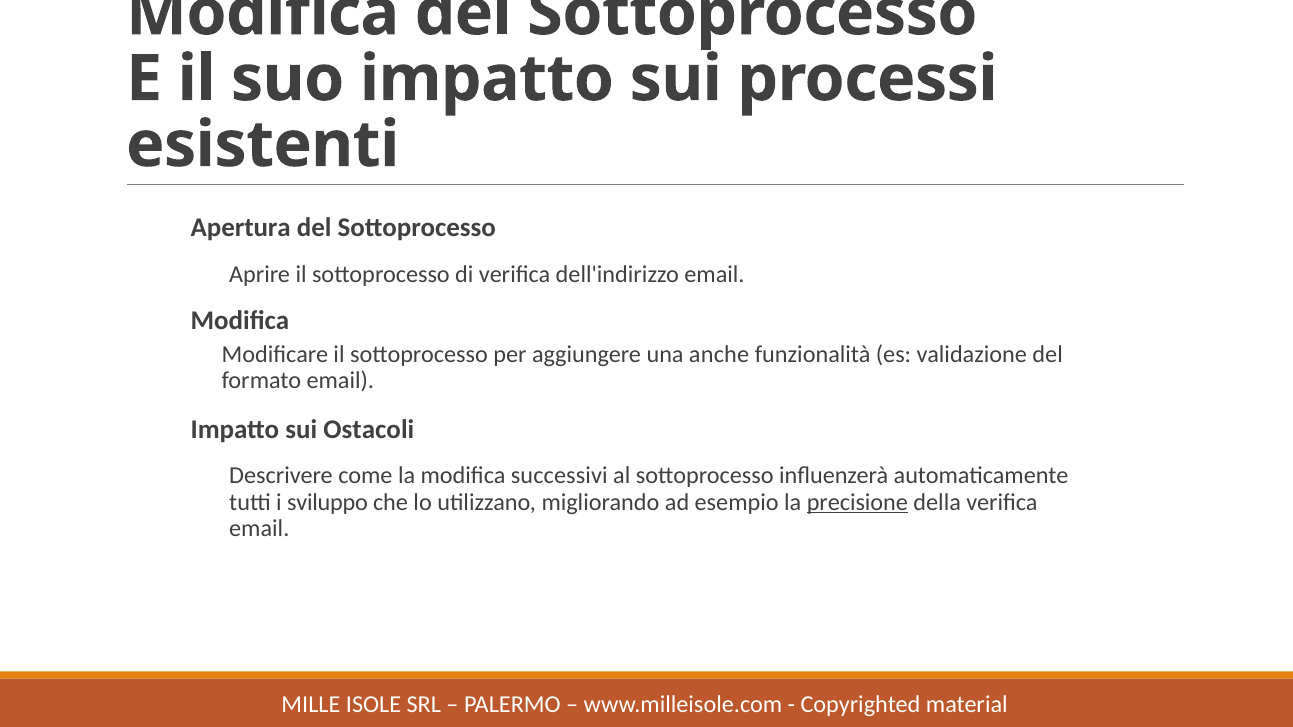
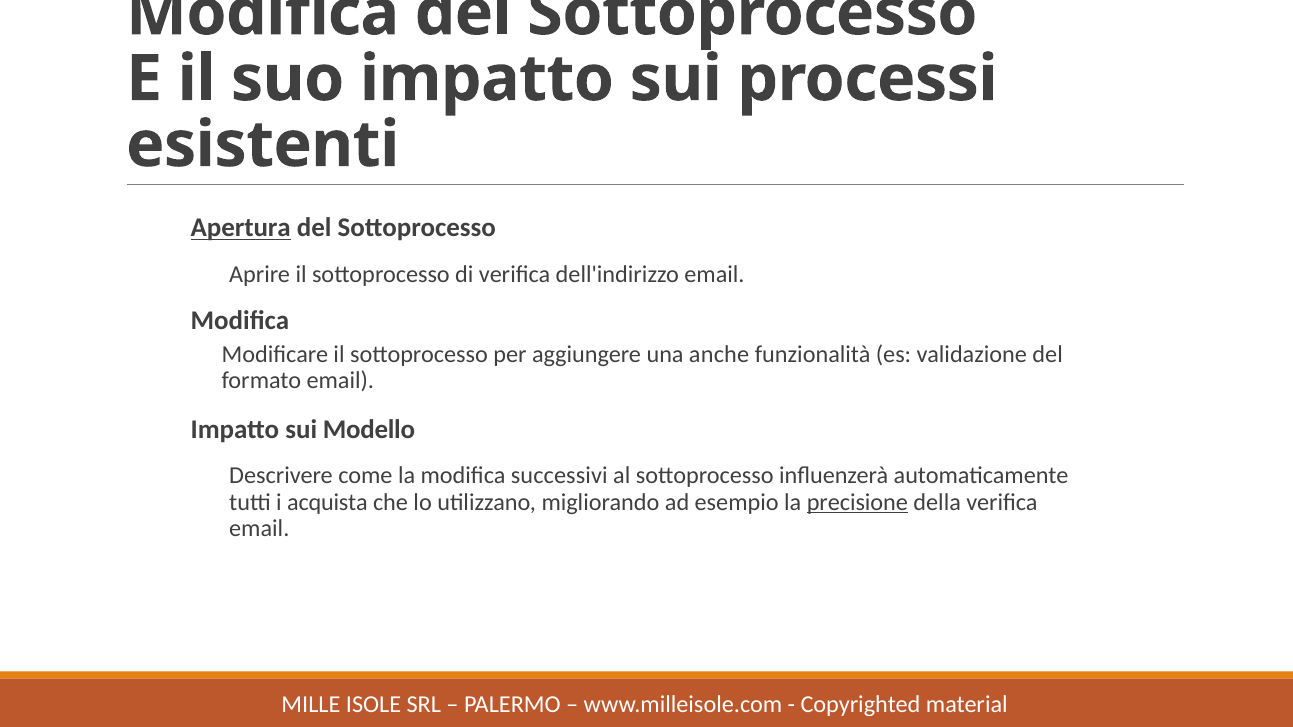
Apertura underline: none -> present (241, 228)
Ostacoli: Ostacoli -> Modello (369, 430)
sviluppo: sviluppo -> acquista (327, 502)
